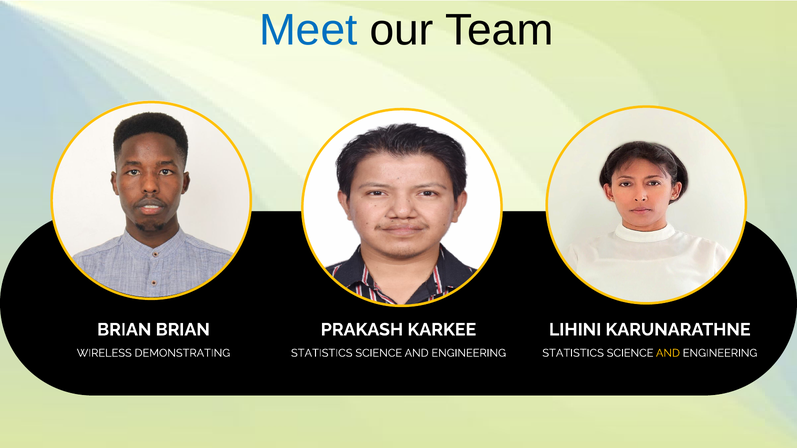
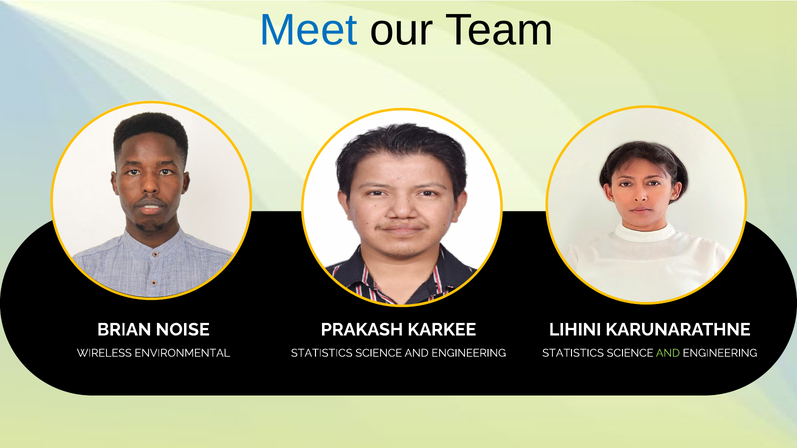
BRIAN BRIAN: BRIAN -> NOISE (183, 330)
DEMONSTRATING: DEMONSTRATING -> ENVIRONMENTAL (182, 353)
AND colour: yellow -> light green (668, 353)
